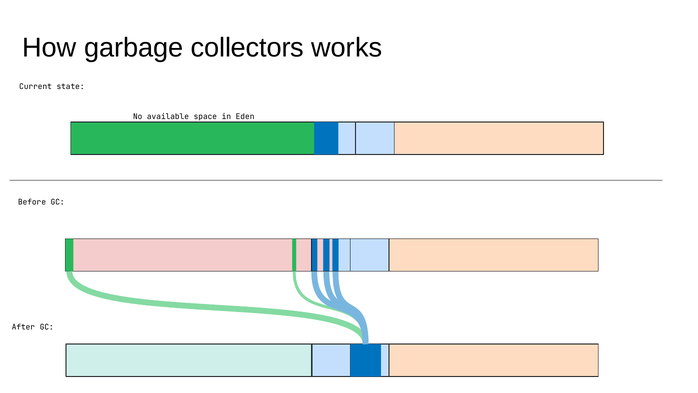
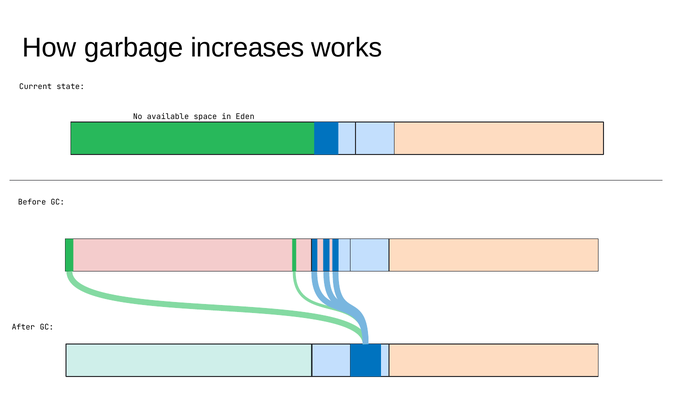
collectors: collectors -> increases (248, 48)
